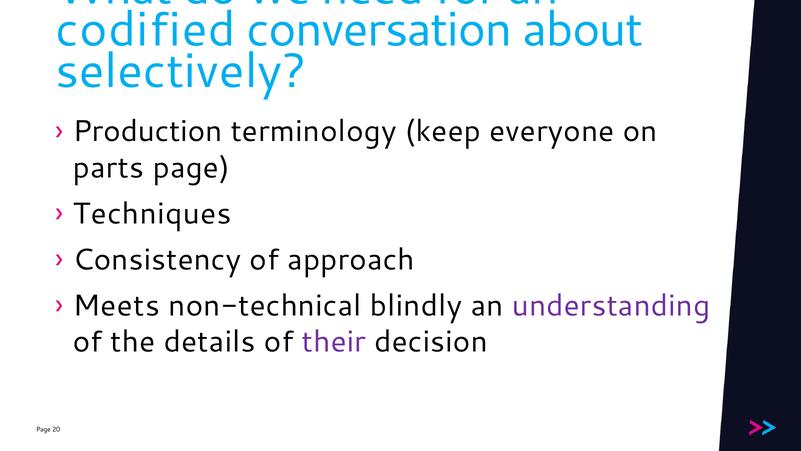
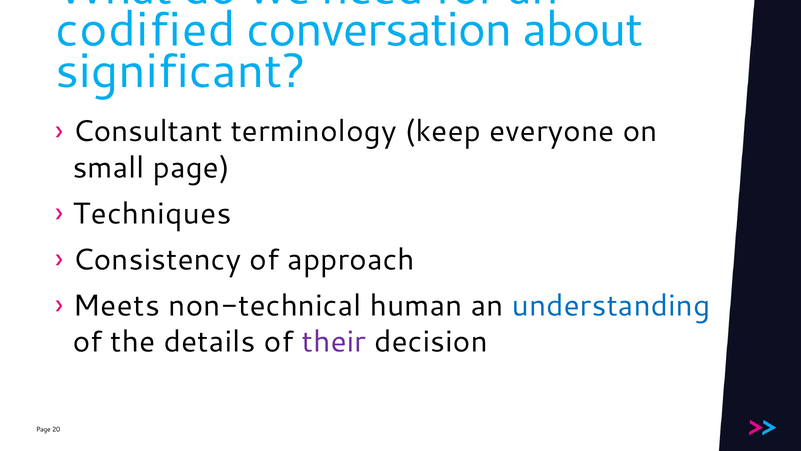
selectively: selectively -> significant (181, 71)
Production: Production -> Consultant (148, 131)
parts: parts -> small (109, 168)
blindly: blindly -> human (416, 306)
understanding colour: purple -> blue (611, 306)
